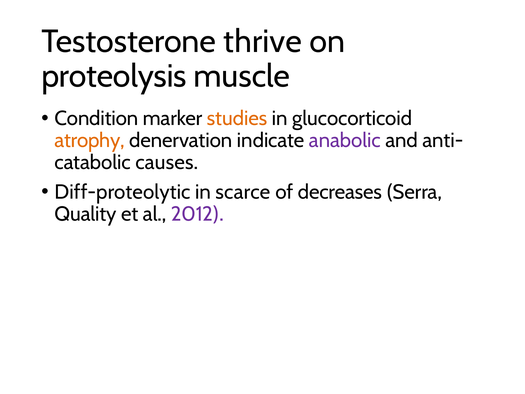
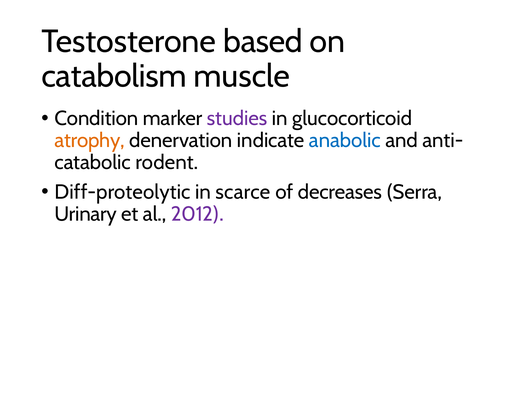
thrive: thrive -> based (263, 41)
proteolysis: proteolysis -> catabolism (114, 76)
studies colour: orange -> purple (237, 118)
anabolic colour: purple -> blue (345, 140)
causes: causes -> rodent (167, 162)
Quality: Quality -> Urinary (86, 214)
